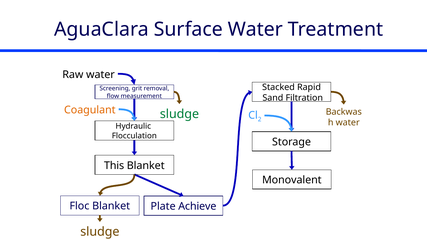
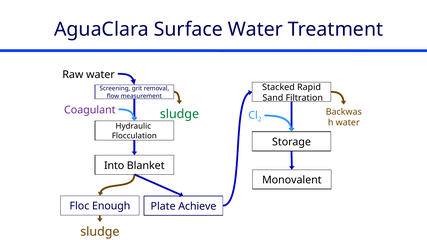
Coagulant colour: orange -> purple (90, 110)
This: This -> Into (114, 166)
Floc Blanket: Blanket -> Enough (111, 206)
